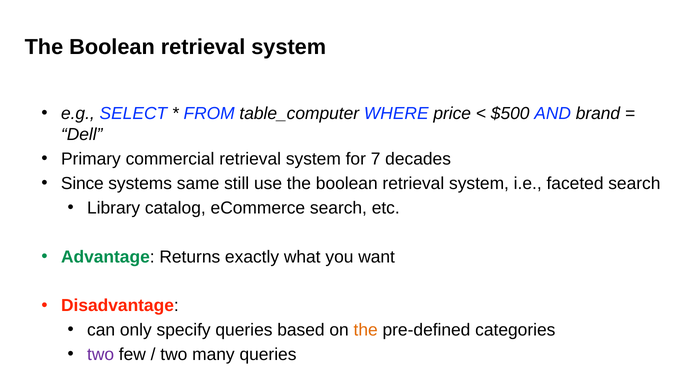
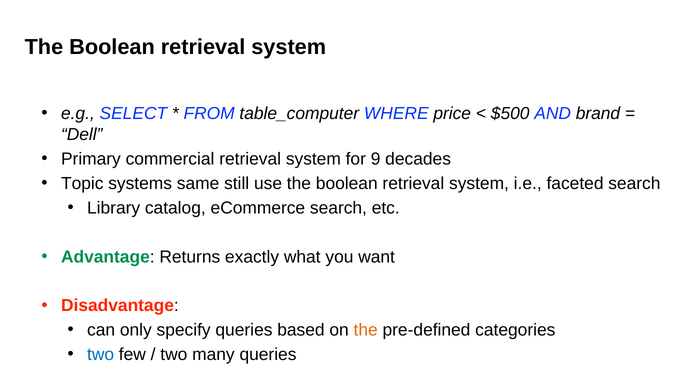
7: 7 -> 9 (376, 159)
Since: Since -> Topic (82, 183)
two colour: purple -> blue (101, 355)
